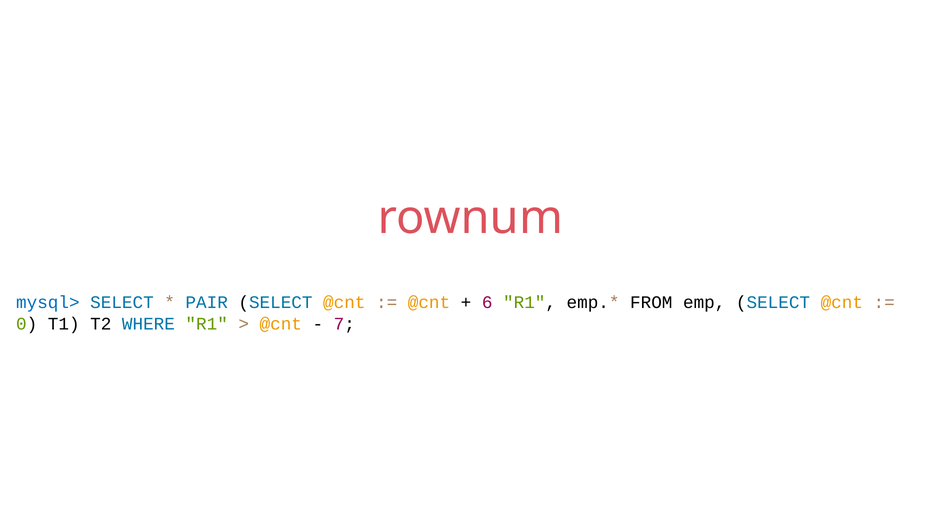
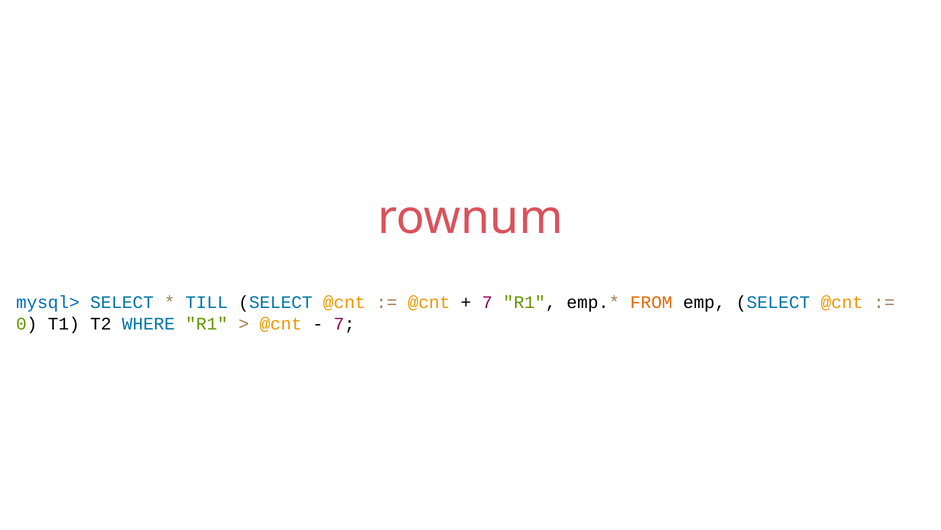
PAIR: PAIR -> TILL (207, 302)
6: 6 -> 7 (487, 302)
FROM colour: black -> orange (651, 302)
